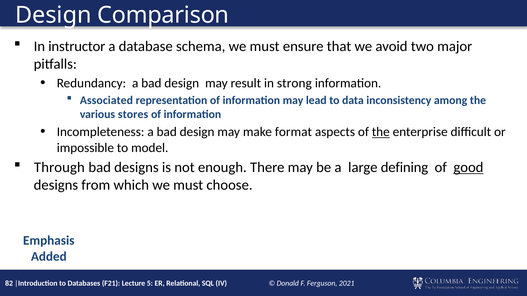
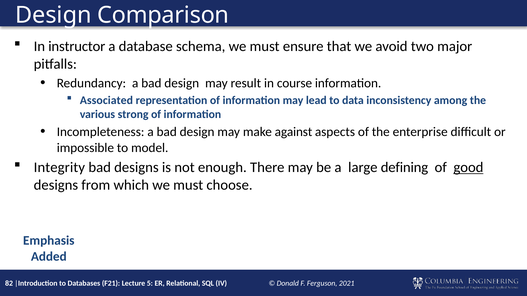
strong: strong -> course (295, 83)
stores: stores -> strong (133, 114)
format: format -> against (293, 132)
the underline: present -> none (381, 132)
Through: Through -> Integrity (59, 168)
